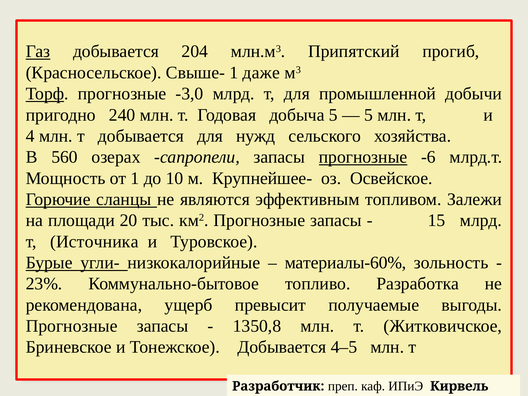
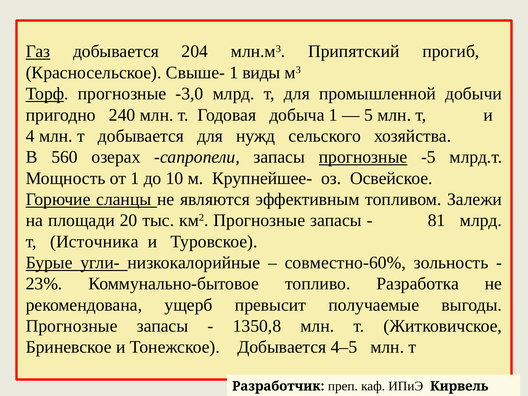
даже: даже -> виды (261, 73)
добыча 5: 5 -> 1 (333, 115)
-6: -6 -> -5 (428, 157)
15: 15 -> 81 (437, 220)
материалы-60%: материалы-60% -> совместно-60% (345, 263)
